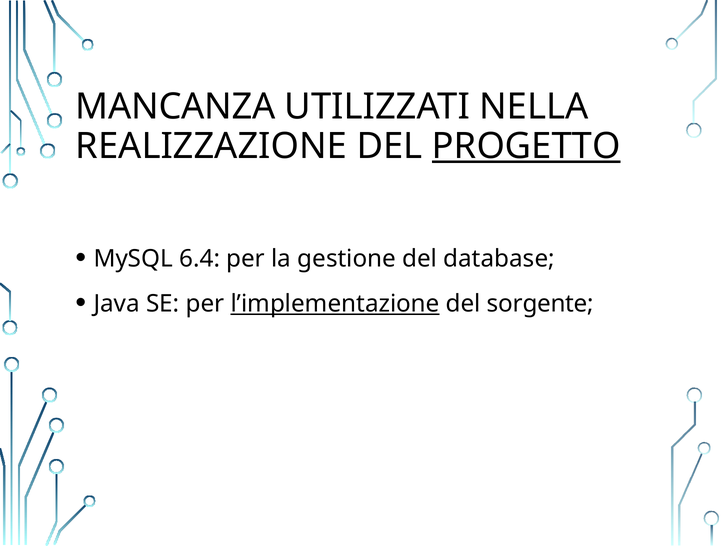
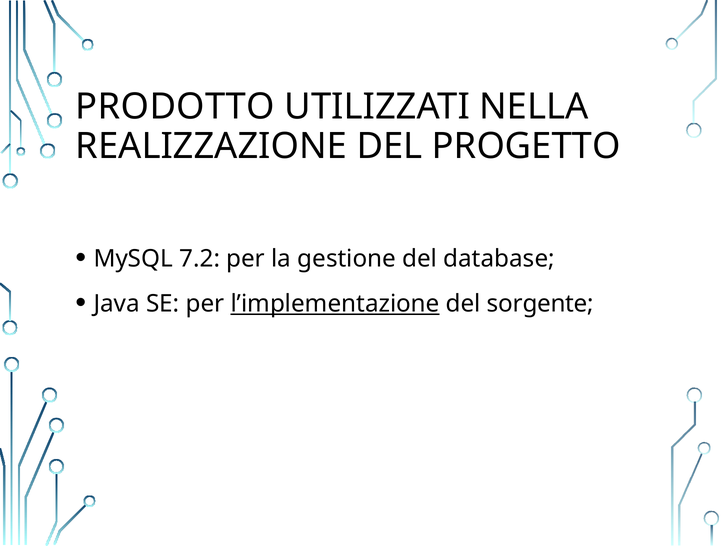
MANCANZA: MANCANZA -> PRODOTTO (175, 107)
PROGETTO underline: present -> none (526, 146)
6.4: 6.4 -> 7.2 (200, 259)
